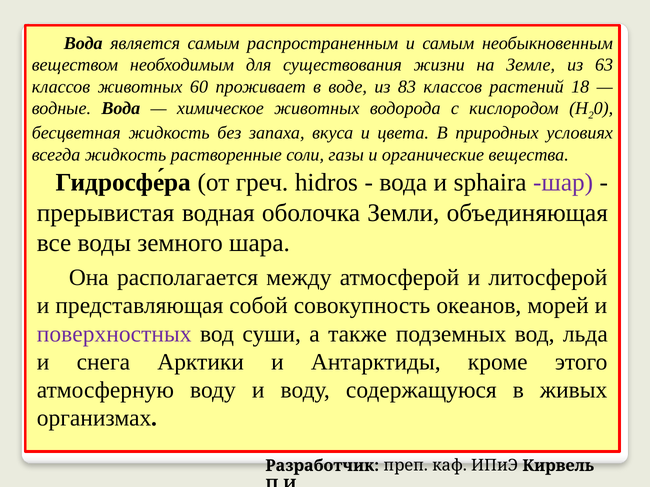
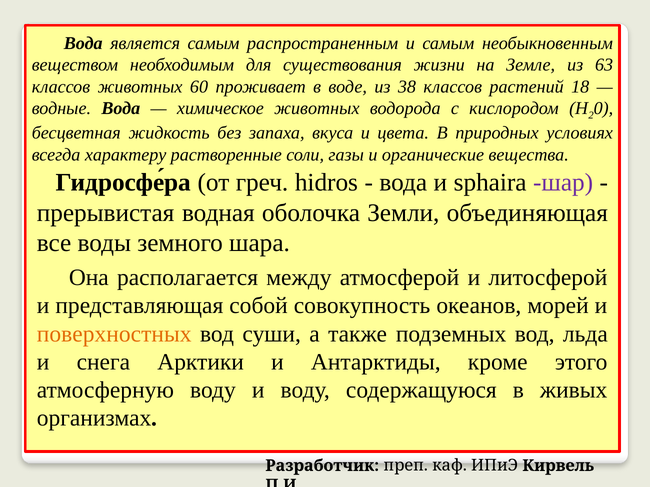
83: 83 -> 38 (407, 87)
всегда жидкость: жидкость -> характеру (126, 155)
поверхностных colour: purple -> orange (114, 334)
